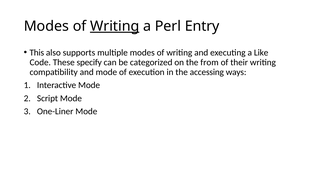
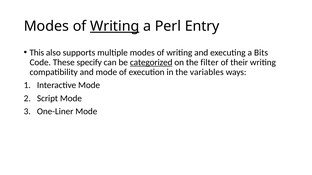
Like: Like -> Bits (261, 53)
categorized underline: none -> present (151, 63)
from: from -> filter (210, 63)
accessing: accessing -> variables (207, 72)
